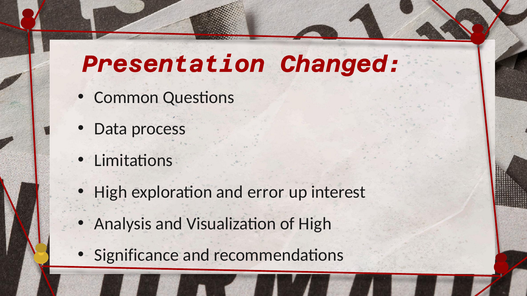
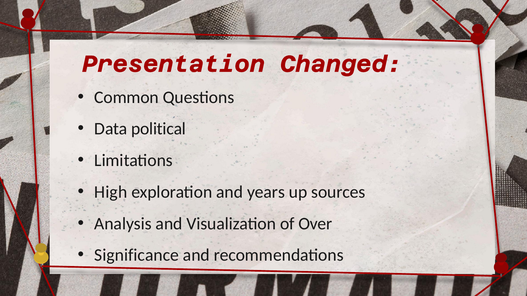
process: process -> political (159, 129)
error: error -> years (266, 192)
interest: interest -> sources (338, 192)
of High: High -> Over (315, 224)
